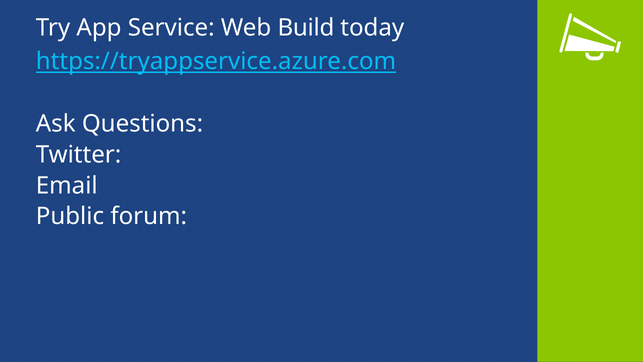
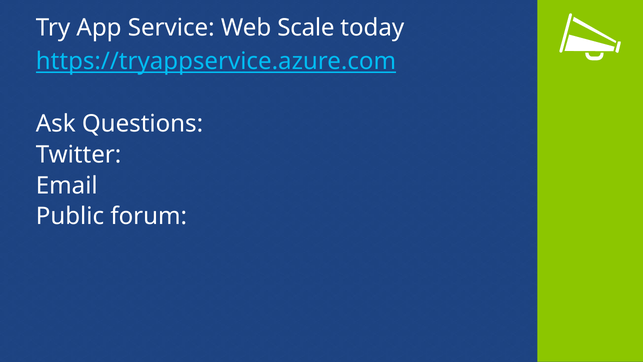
Build: Build -> Scale (306, 28)
